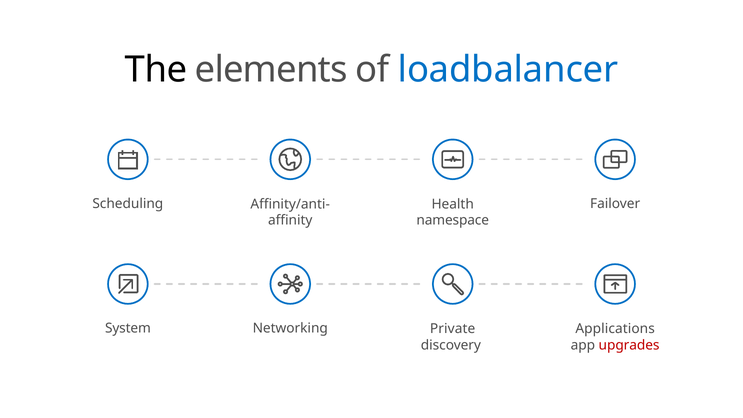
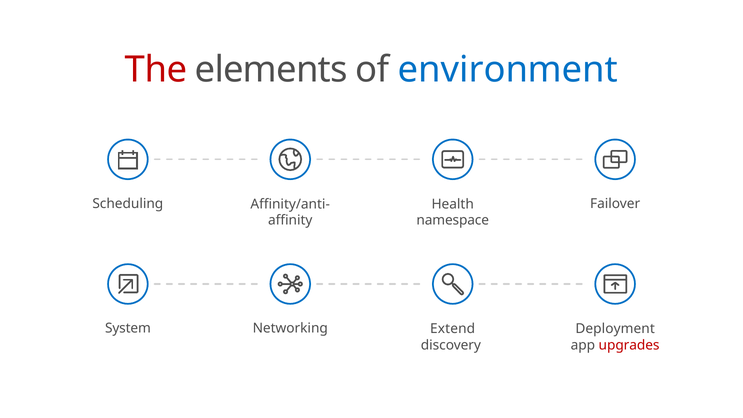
The colour: black -> red (156, 70)
loadbalancer: loadbalancer -> environment (508, 70)
Private: Private -> Extend (453, 329)
Applications: Applications -> Deployment (615, 329)
